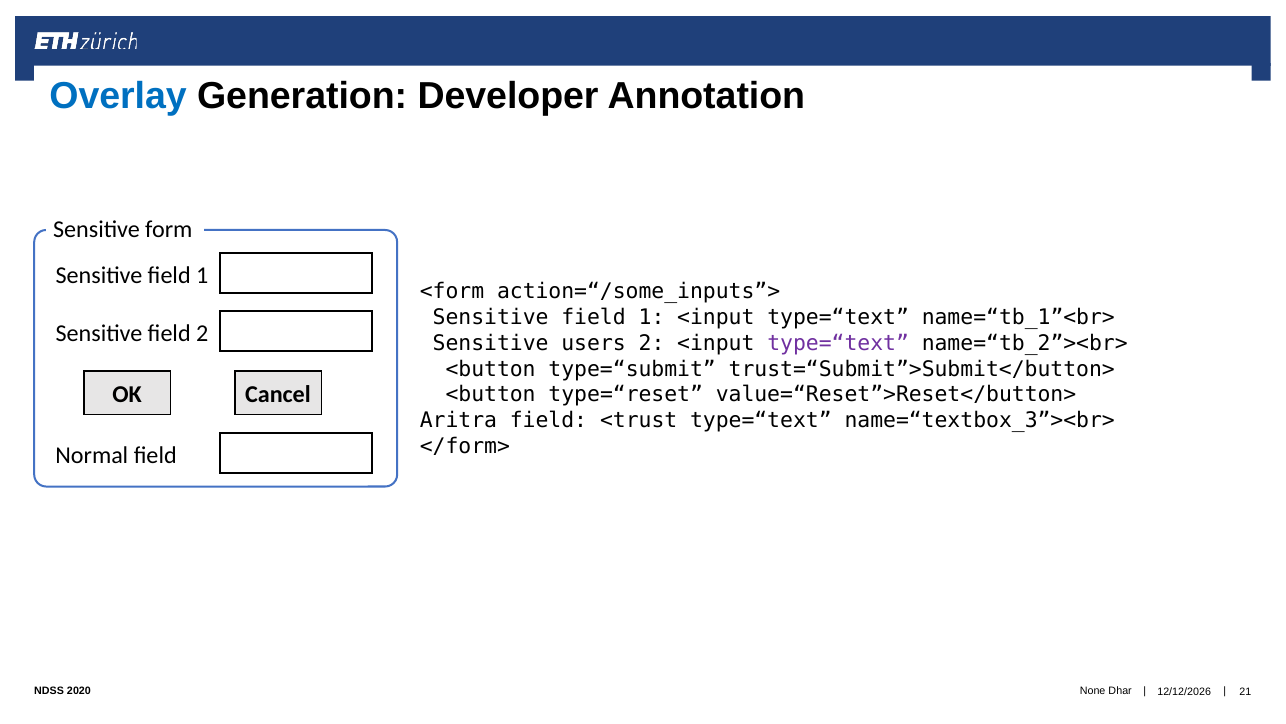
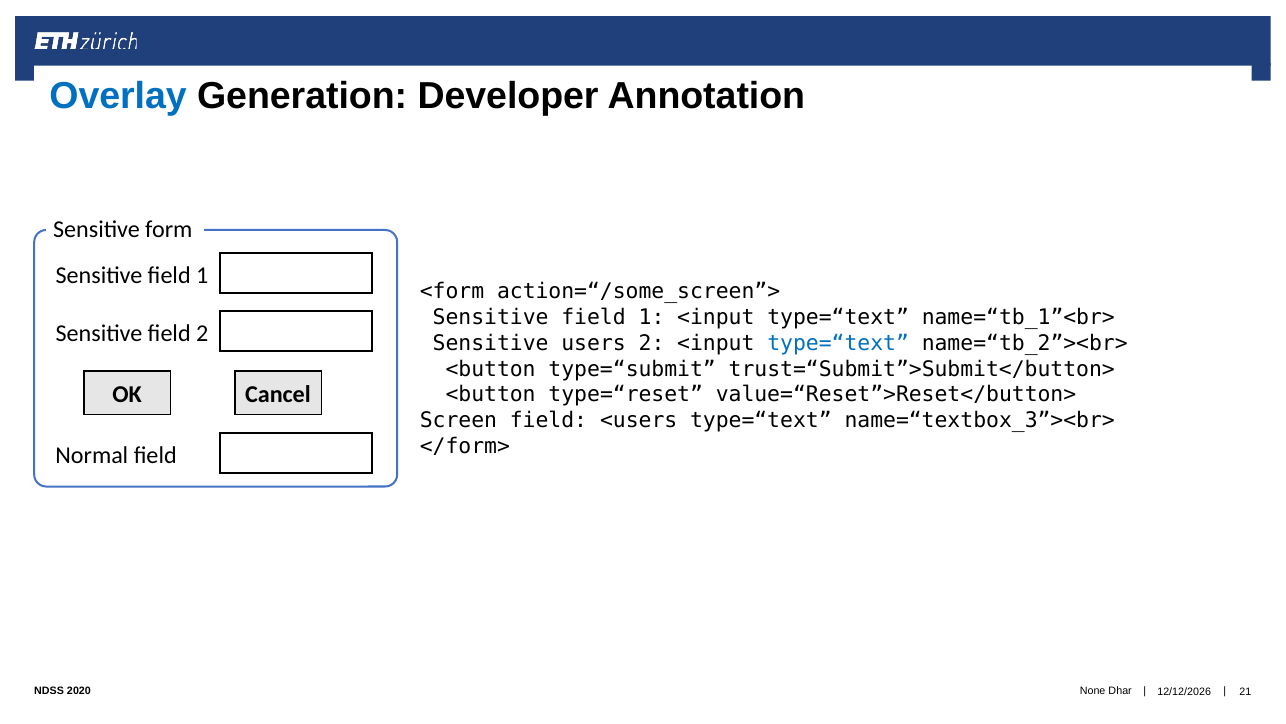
action=“/some_inputs”>: action=“/some_inputs”> -> action=“/some_screen”> (639, 292)
type=“text colour: purple -> blue (838, 343)
Aritra: Aritra -> Screen (458, 420)
<trust: <trust -> <users (639, 420)
